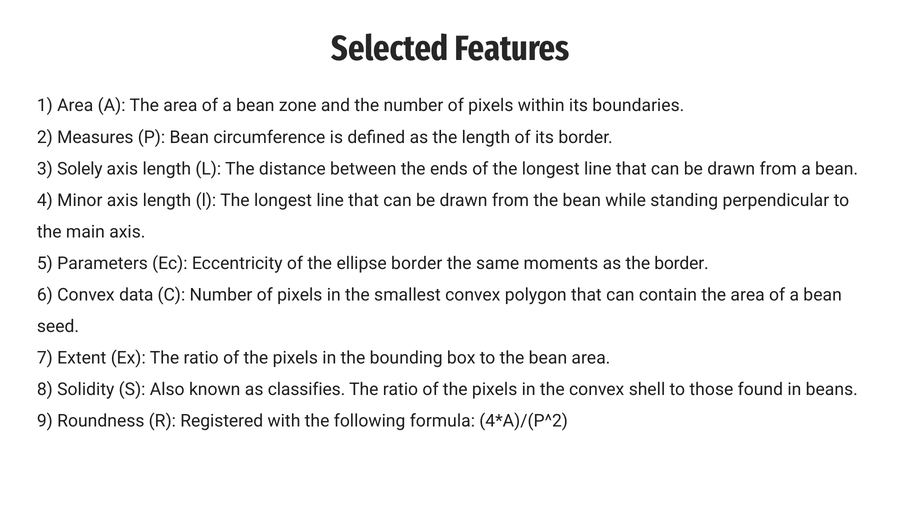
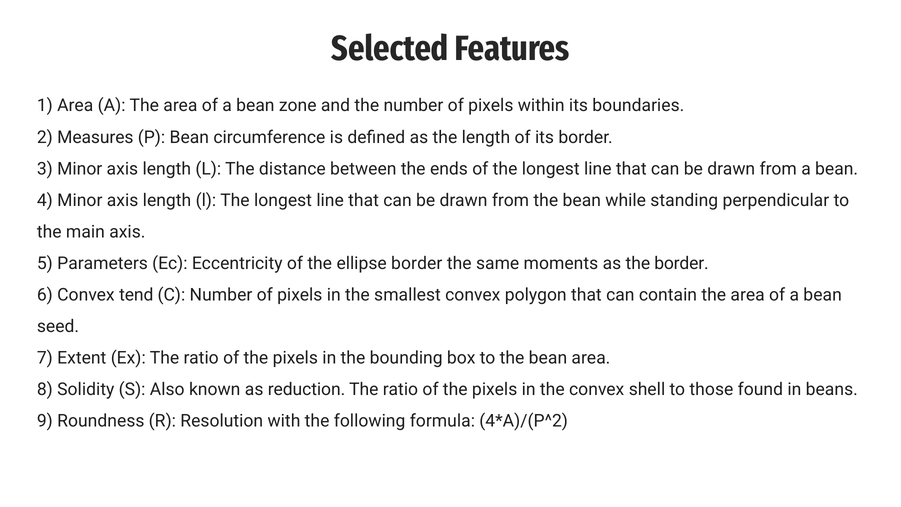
3 Solely: Solely -> Minor (80, 169)
data: data -> tend (136, 295)
classifies: classifies -> reduction (306, 389)
Registered: Registered -> Resolution (222, 421)
